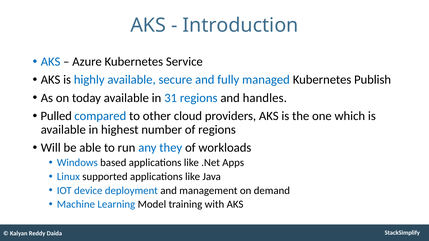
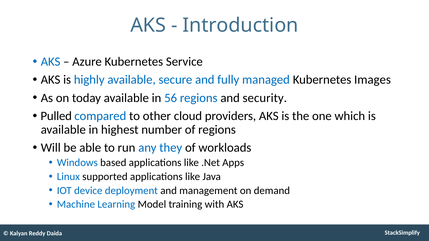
Publish: Publish -> Images (373, 80)
31: 31 -> 56 (171, 98)
handles: handles -> security (265, 98)
